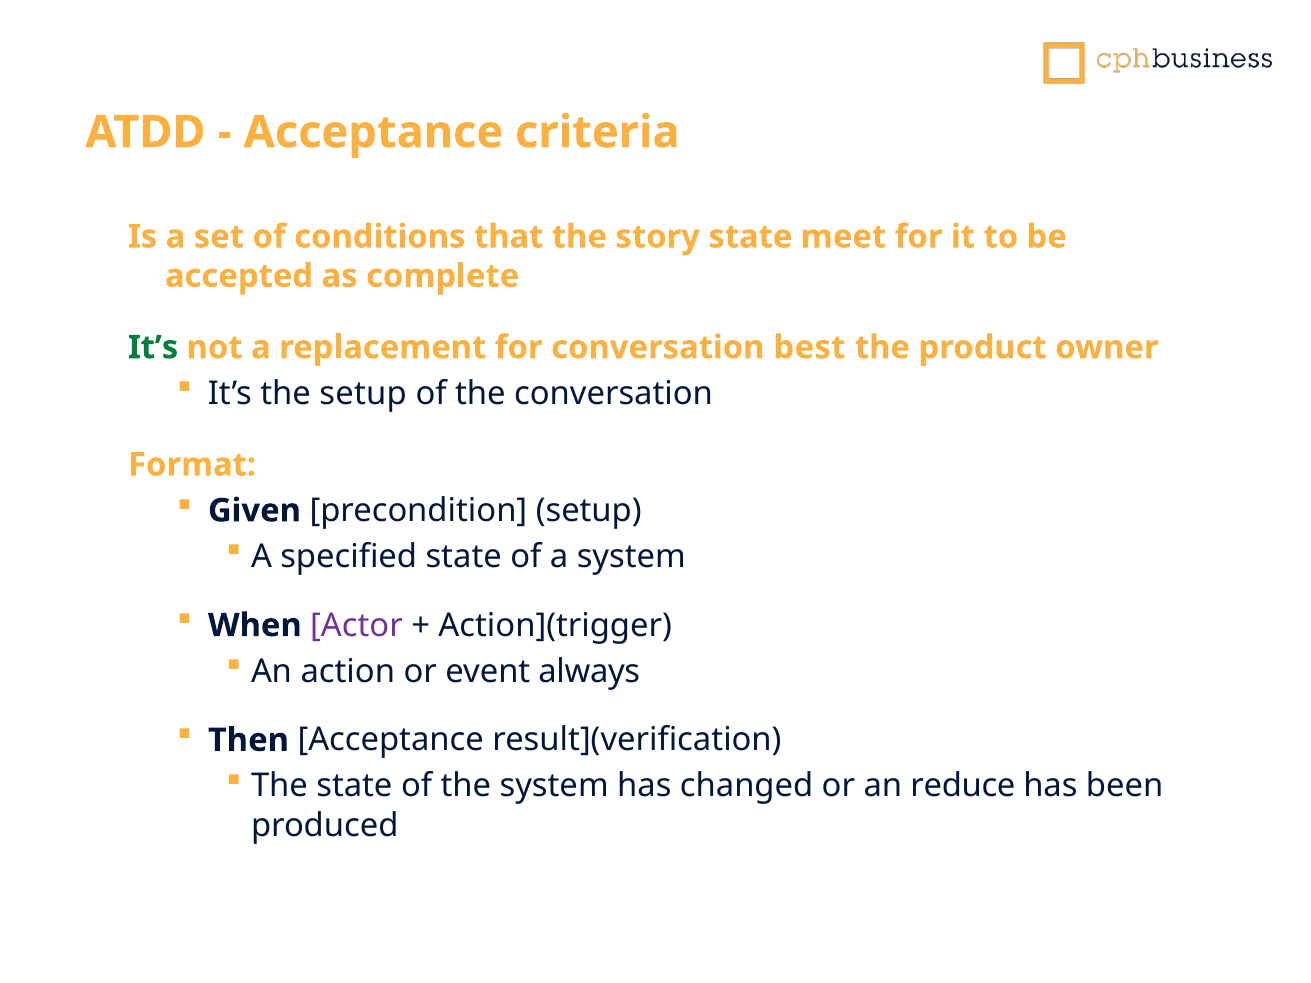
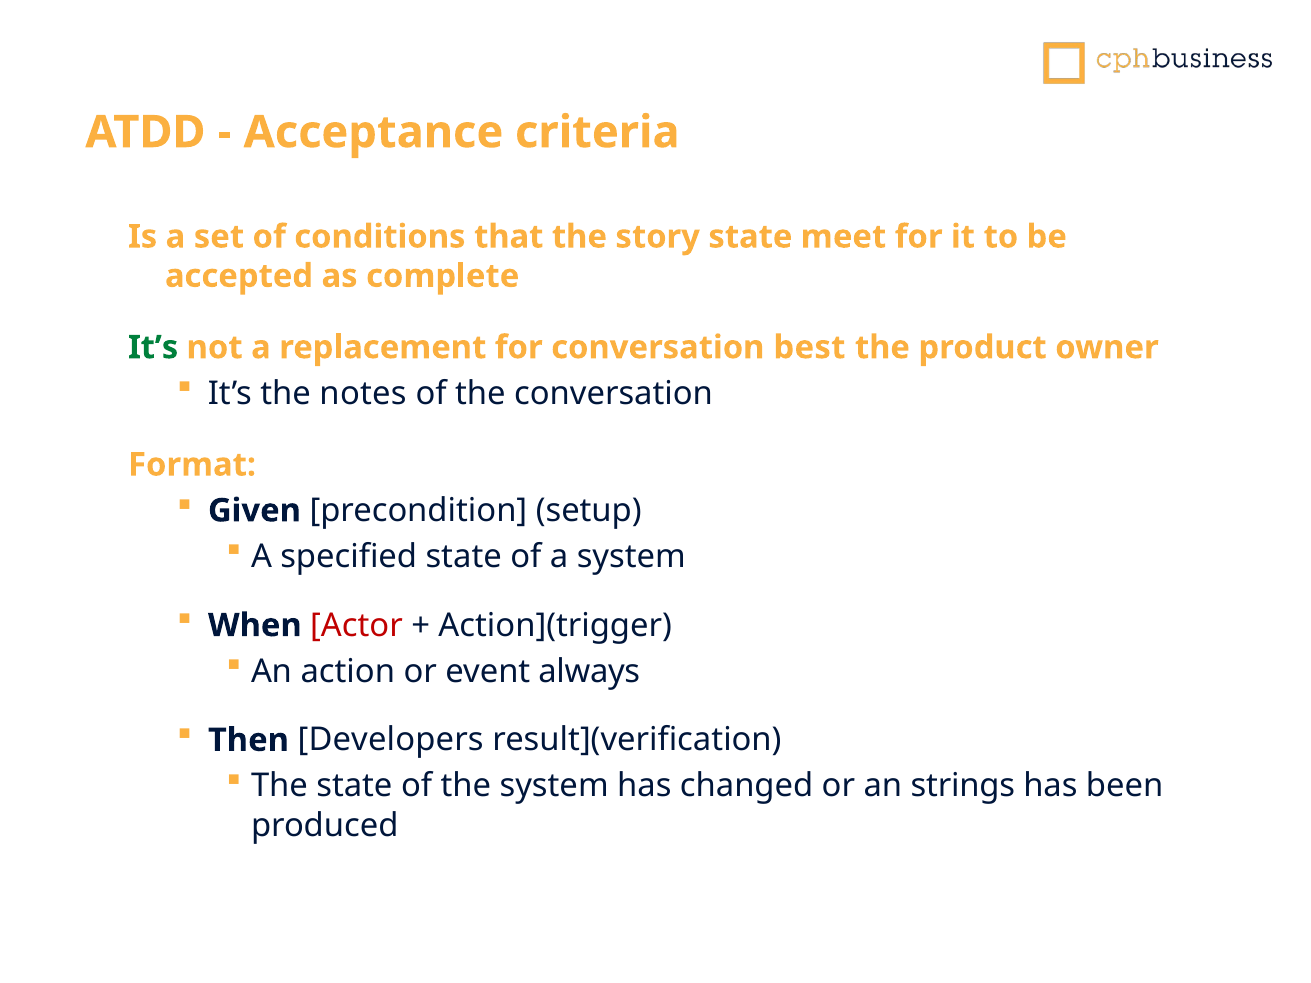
the setup: setup -> notes (363, 393)
Actor colour: purple -> red (357, 626)
Then Acceptance: Acceptance -> Developers (391, 740)
reduce: reduce -> strings (963, 786)
